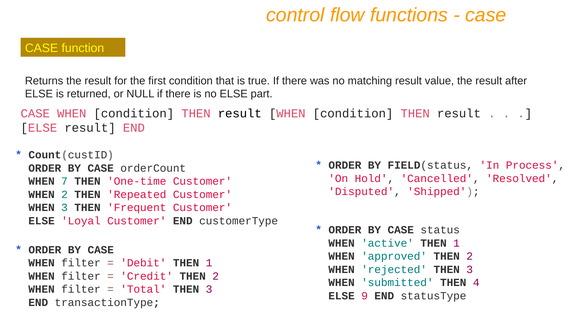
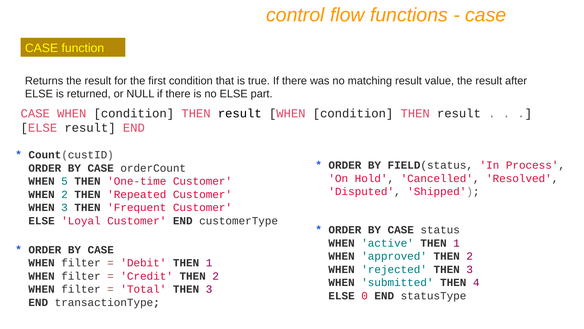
7: 7 -> 5 (65, 181)
9: 9 -> 0 (365, 295)
